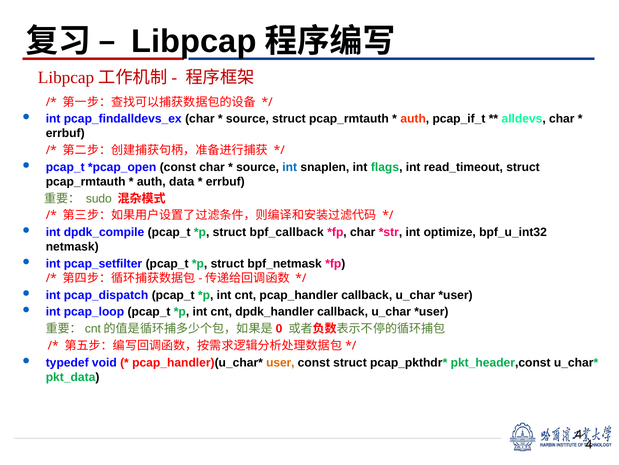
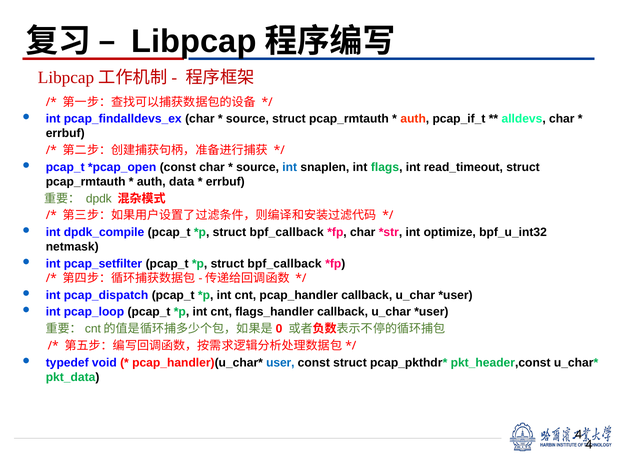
sudo: sudo -> dpdk (99, 198)
bpf_netmask: bpf_netmask -> bpf_callback (285, 263)
dpdk_handler: dpdk_handler -> flags_handler (275, 311)
user colour: orange -> blue (280, 362)
